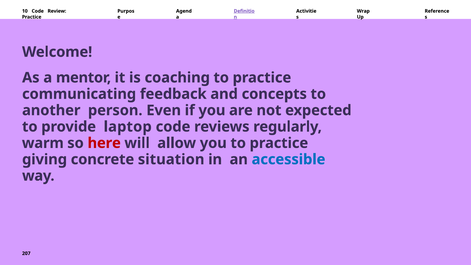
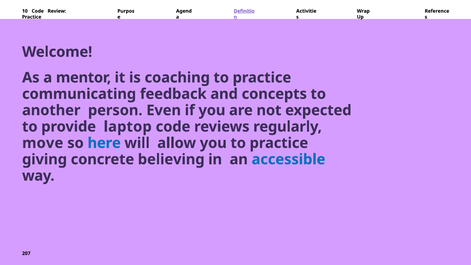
warm: warm -> move (43, 143)
here colour: red -> blue (104, 143)
situation: situation -> believing (171, 159)
